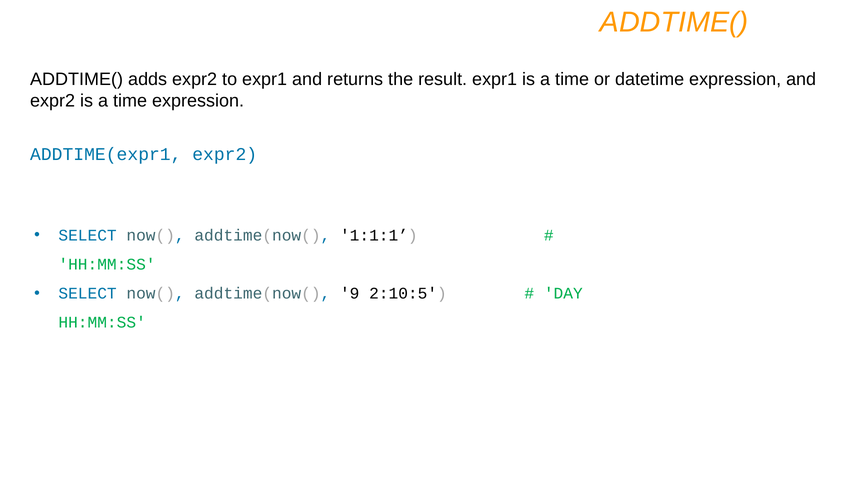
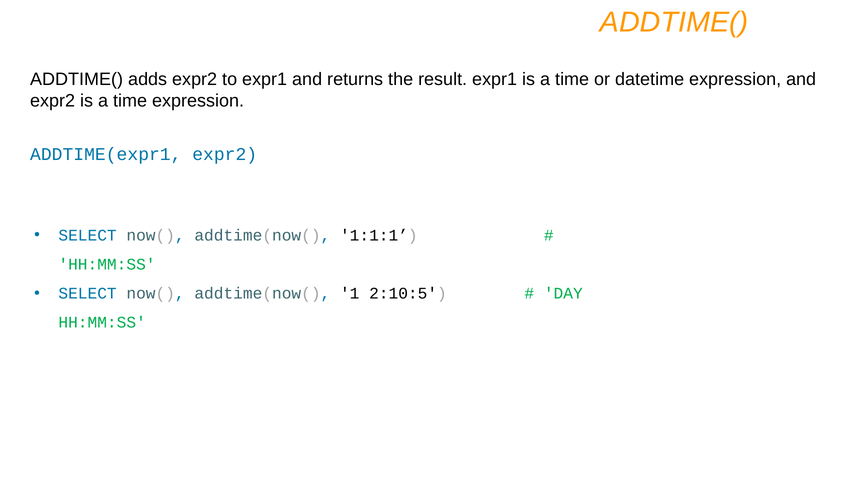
9: 9 -> 1 (350, 294)
